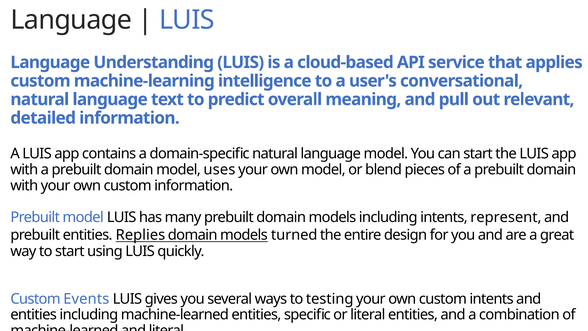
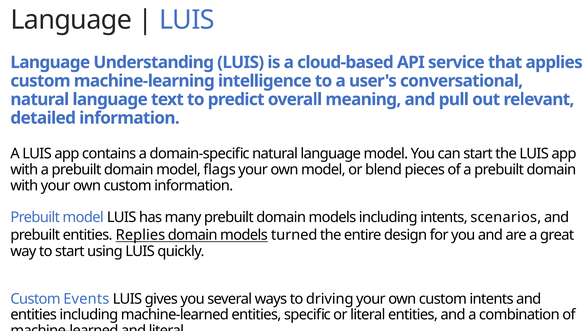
uses: uses -> flags (220, 169)
represent: represent -> scenarios (506, 217)
testing: testing -> driving (330, 299)
